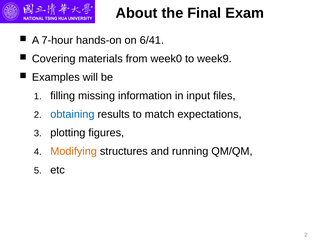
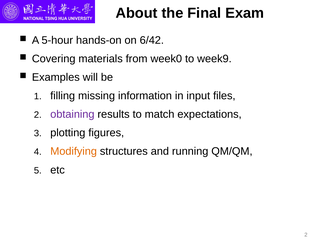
7-hour: 7-hour -> 5-hour (57, 40)
6/41: 6/41 -> 6/42 (152, 40)
obtaining colour: blue -> purple (72, 115)
